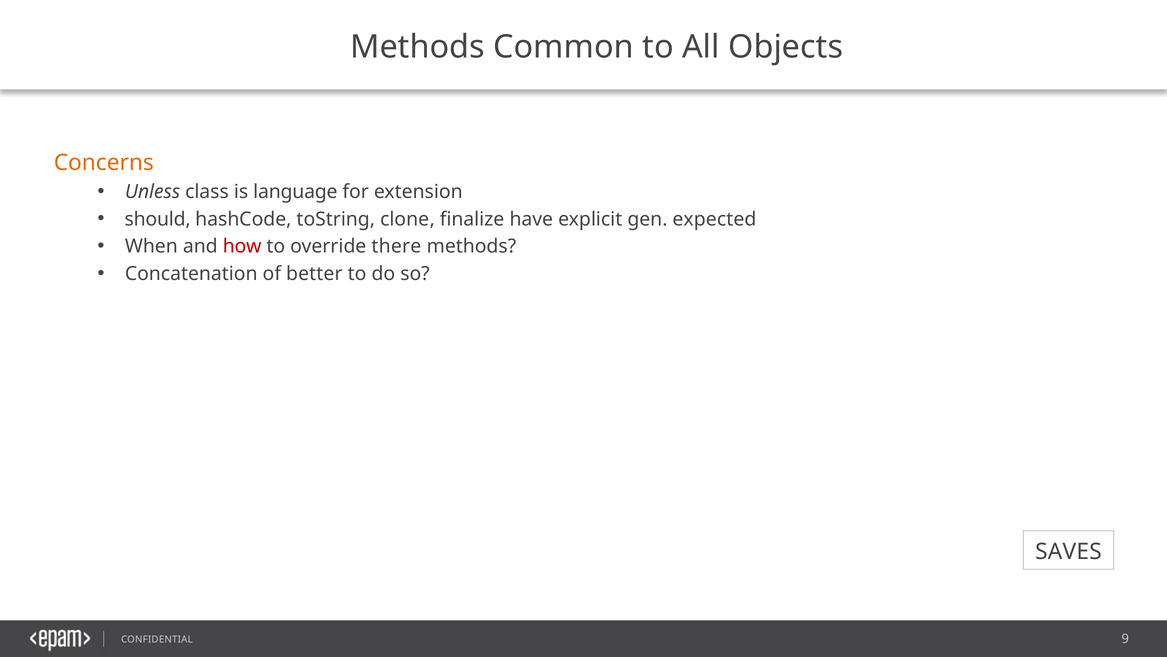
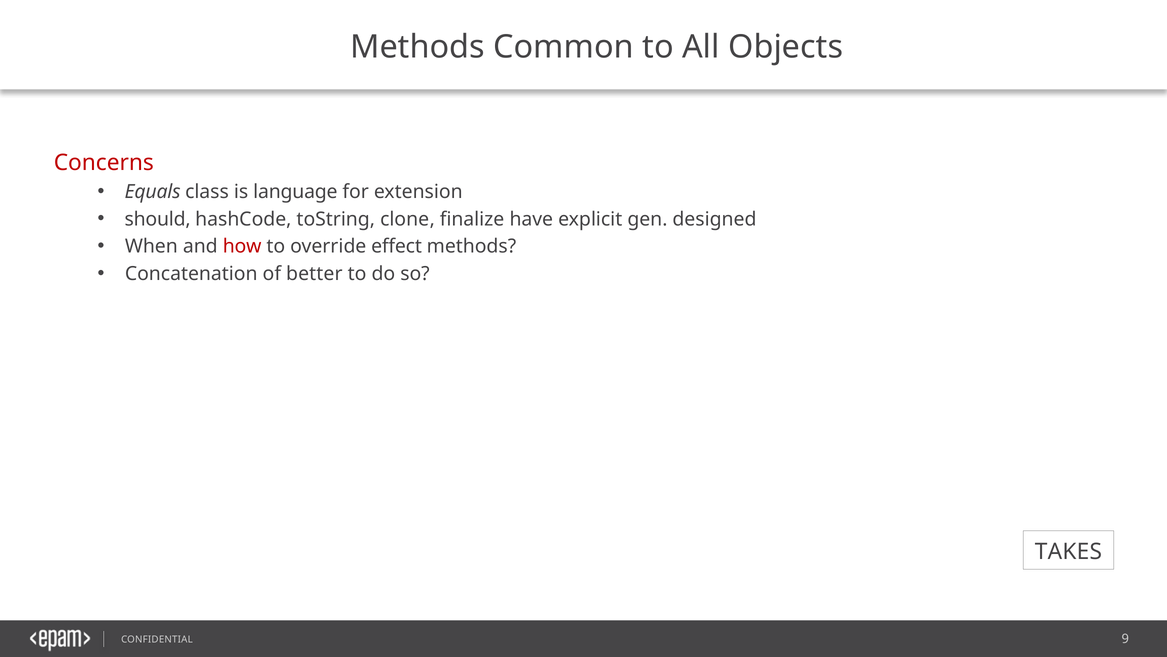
Concerns colour: orange -> red (104, 163)
Unless: Unless -> Equals (153, 192)
expected: expected -> designed (714, 219)
there: there -> effect (397, 246)
SAVES: SAVES -> TAKES (1068, 551)
